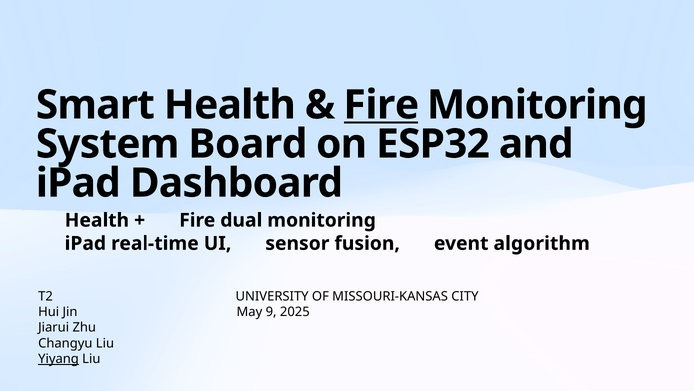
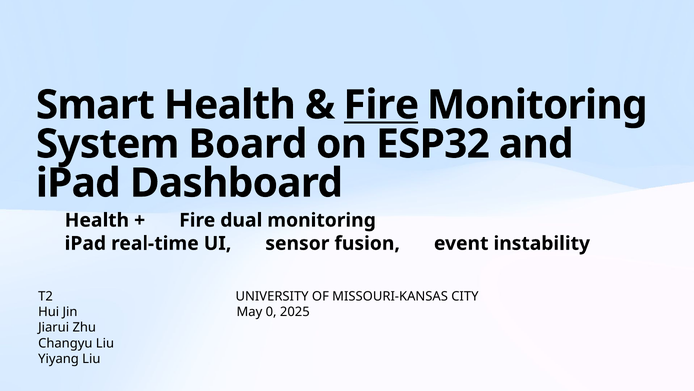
algorithm: algorithm -> instability (542, 243)
9: 9 -> 0 (271, 311)
Yiyang underline: present -> none (59, 358)
